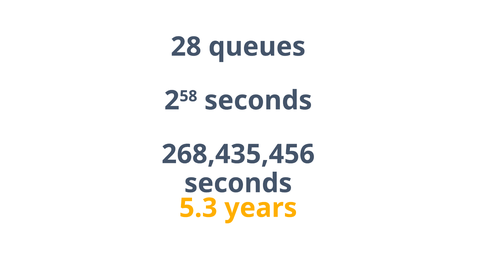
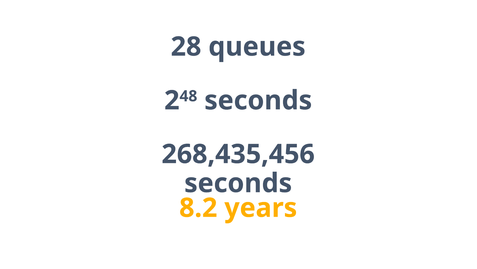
58: 58 -> 48 (188, 96)
5.3: 5.3 -> 8.2 (198, 207)
